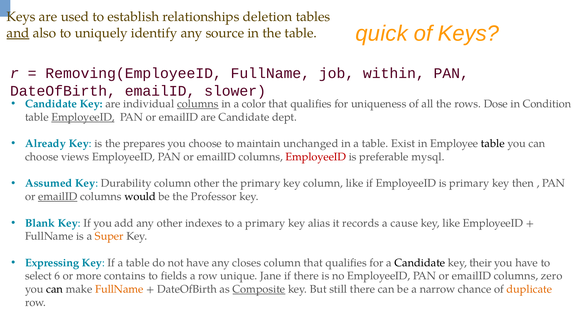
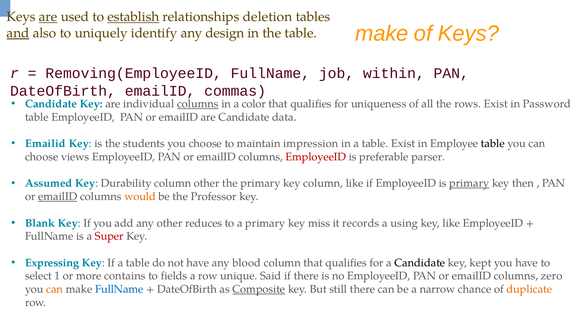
are underline: none -> present (48, 17)
establish underline: none -> present (133, 17)
quick: quick -> make (382, 34)
source: source -> design (225, 33)
slower: slower -> commas (235, 91)
rows Dose: Dose -> Exist (496, 104)
Condition: Condition -> Password (547, 104)
EmployeeID underline: present -> none (83, 117)
dept: dept -> data (284, 117)
Already: Already -> Emailid (45, 143)
prepares: prepares -> students (144, 143)
unchanged: unchanged -> impression (311, 143)
mysql: mysql -> parser (428, 157)
primary underline: none -> present (469, 183)
would colour: black -> orange (140, 196)
indexes: indexes -> reduces (204, 223)
alias: alias -> miss (319, 223)
cause: cause -> using (404, 223)
Super colour: orange -> red (109, 236)
closes: closes -> blood (247, 263)
their: their -> kept (480, 263)
6: 6 -> 1 (57, 276)
Jane: Jane -> Said (271, 276)
can colour: black -> orange (55, 289)
FullName colour: orange -> blue (119, 289)
